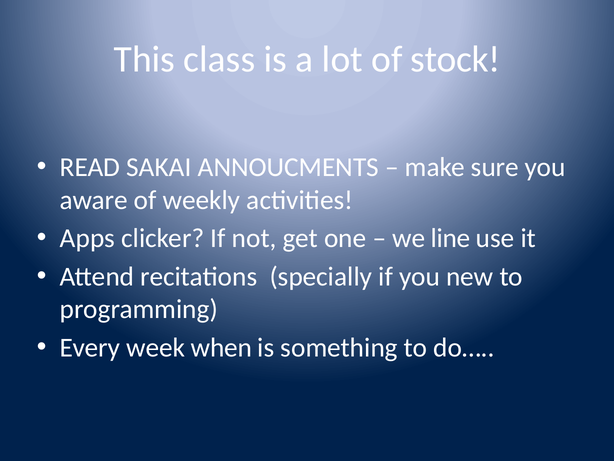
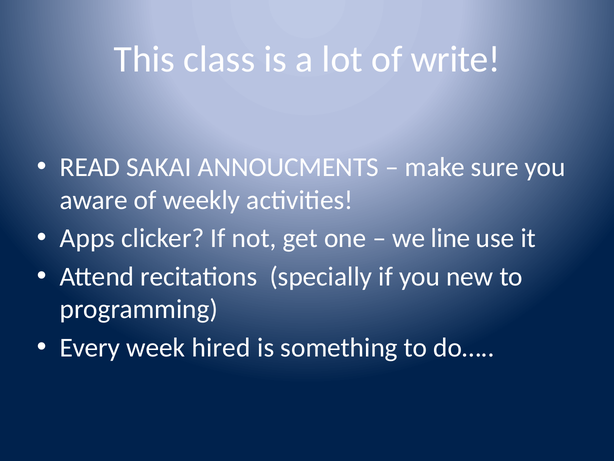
stock: stock -> write (455, 59)
when: when -> hired (221, 347)
